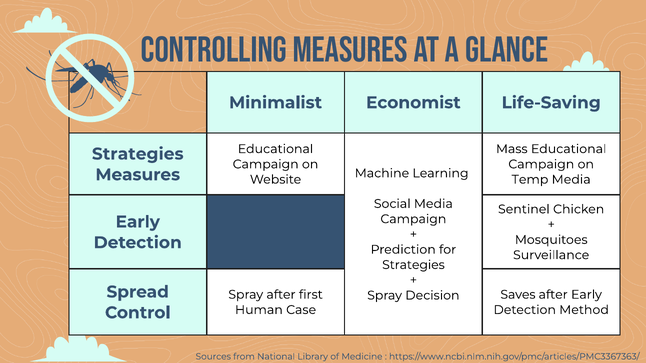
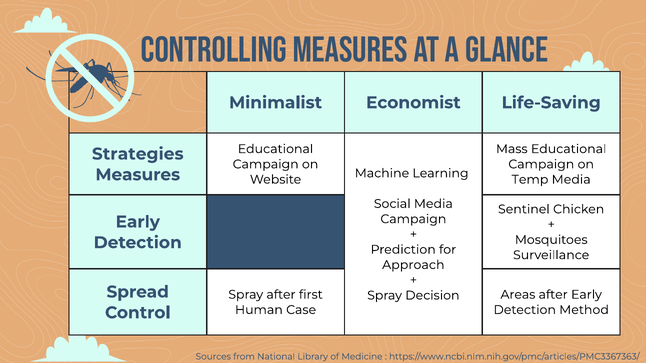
Strategies: Strategies -> Approach (413, 265)
Saves: Saves -> Areas (518, 295)
